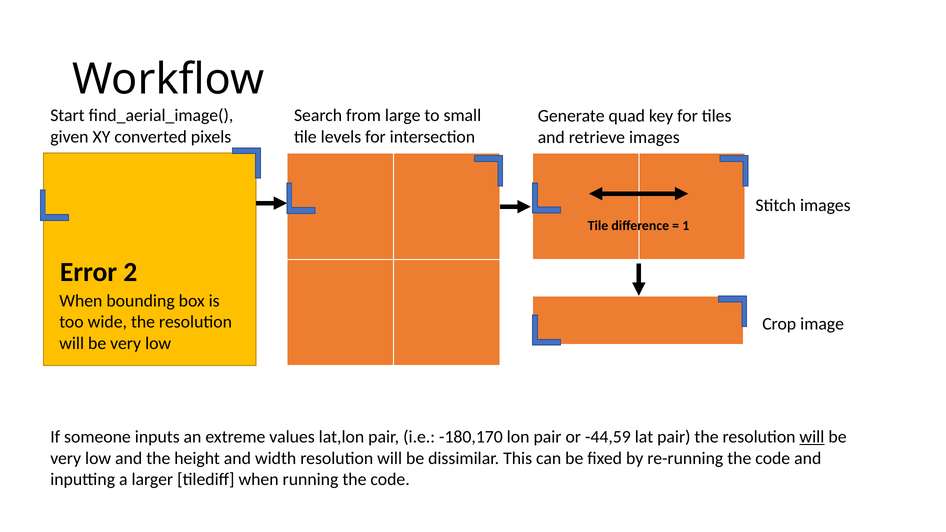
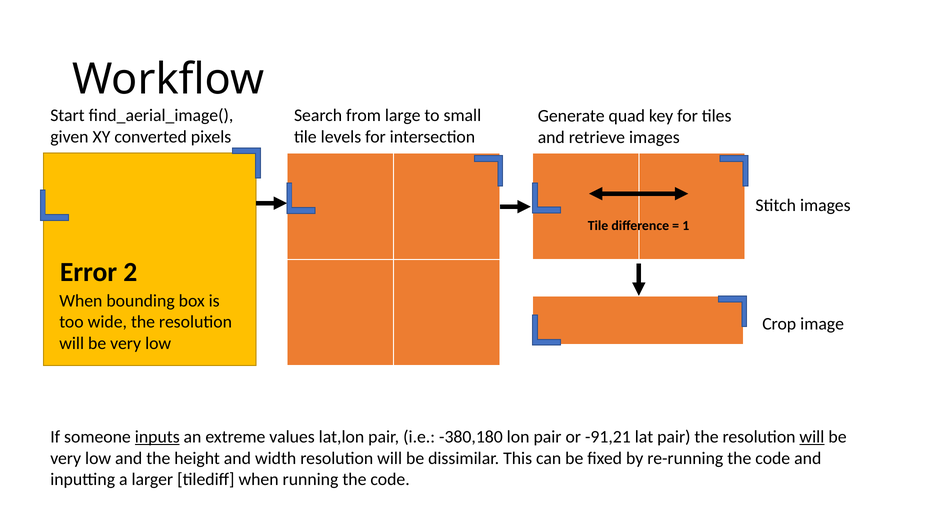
inputs underline: none -> present (157, 437)
-180,170: -180,170 -> -380,180 (471, 437)
-44,59: -44,59 -> -91,21 (608, 437)
